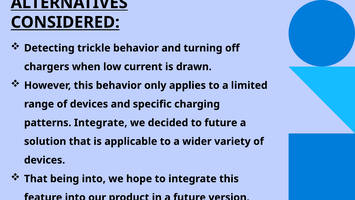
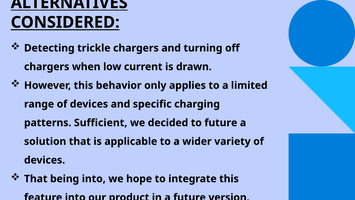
trickle behavior: behavior -> chargers (136, 48)
patterns Integrate: Integrate -> Sufficient (101, 123)
